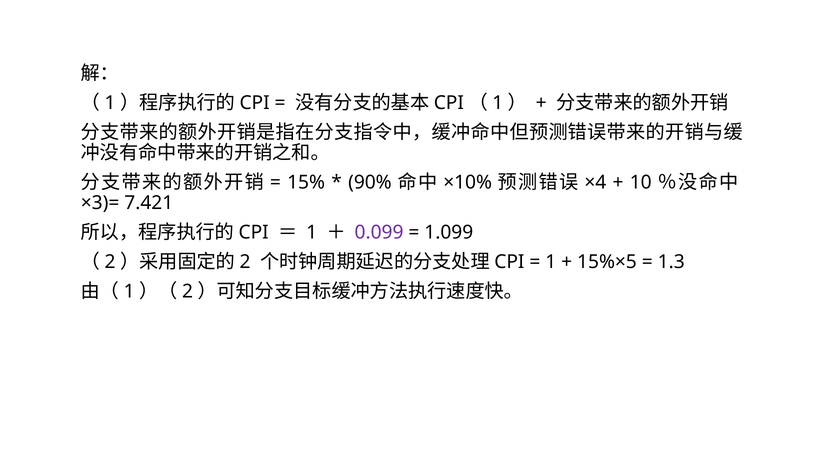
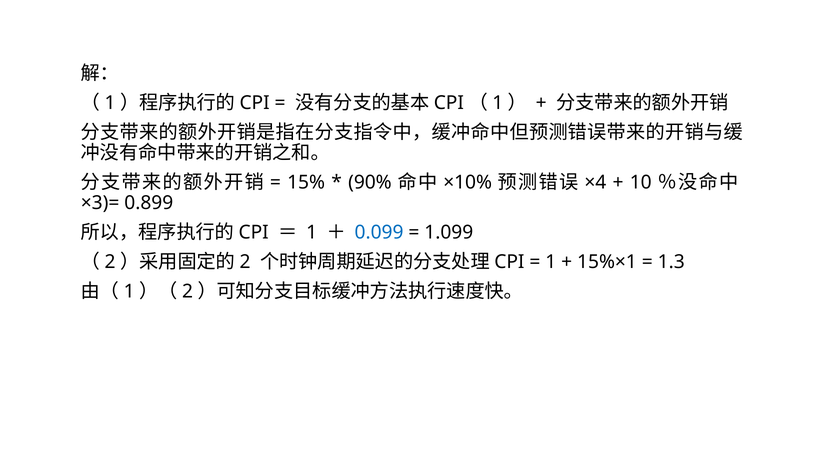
7.421: 7.421 -> 0.899 (149, 203)
0.099 colour: purple -> blue (379, 232)
15%×5: 15%×5 -> 15%×1 (607, 262)
